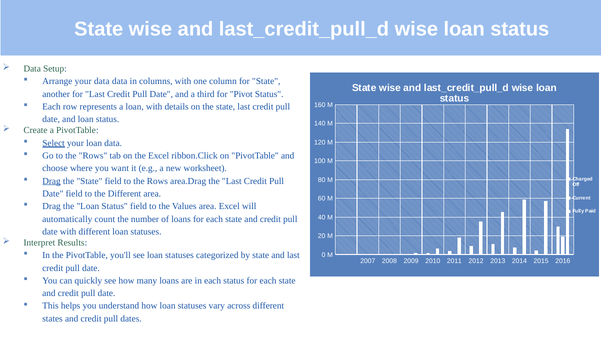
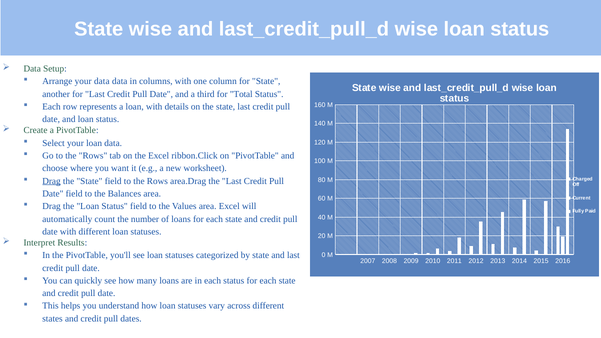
Pivot: Pivot -> Total (241, 94)
Select underline: present -> none (54, 143)
the Different: Different -> Balances (124, 194)
